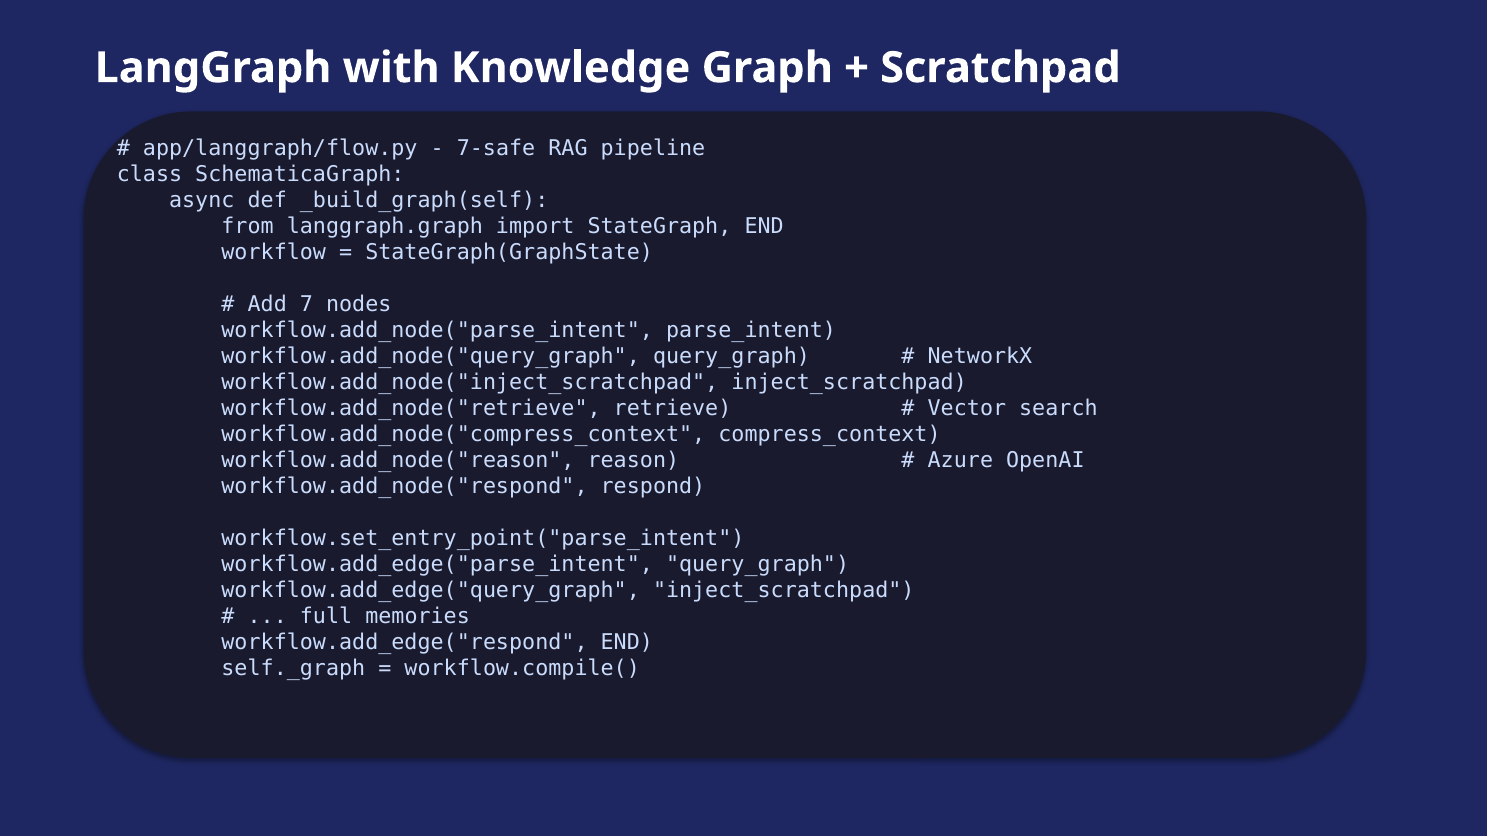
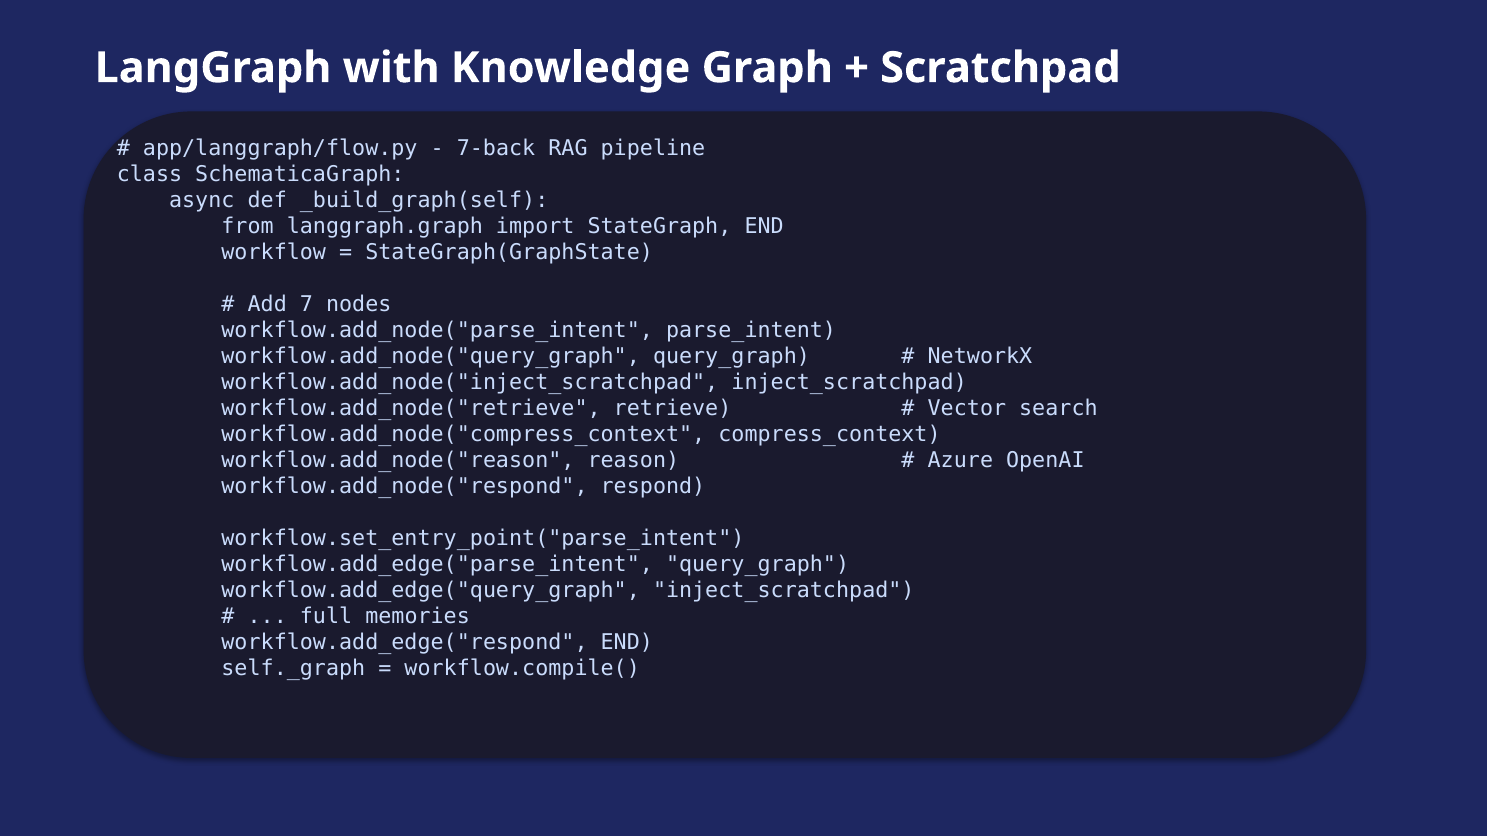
7-safe: 7-safe -> 7-back (496, 148)
